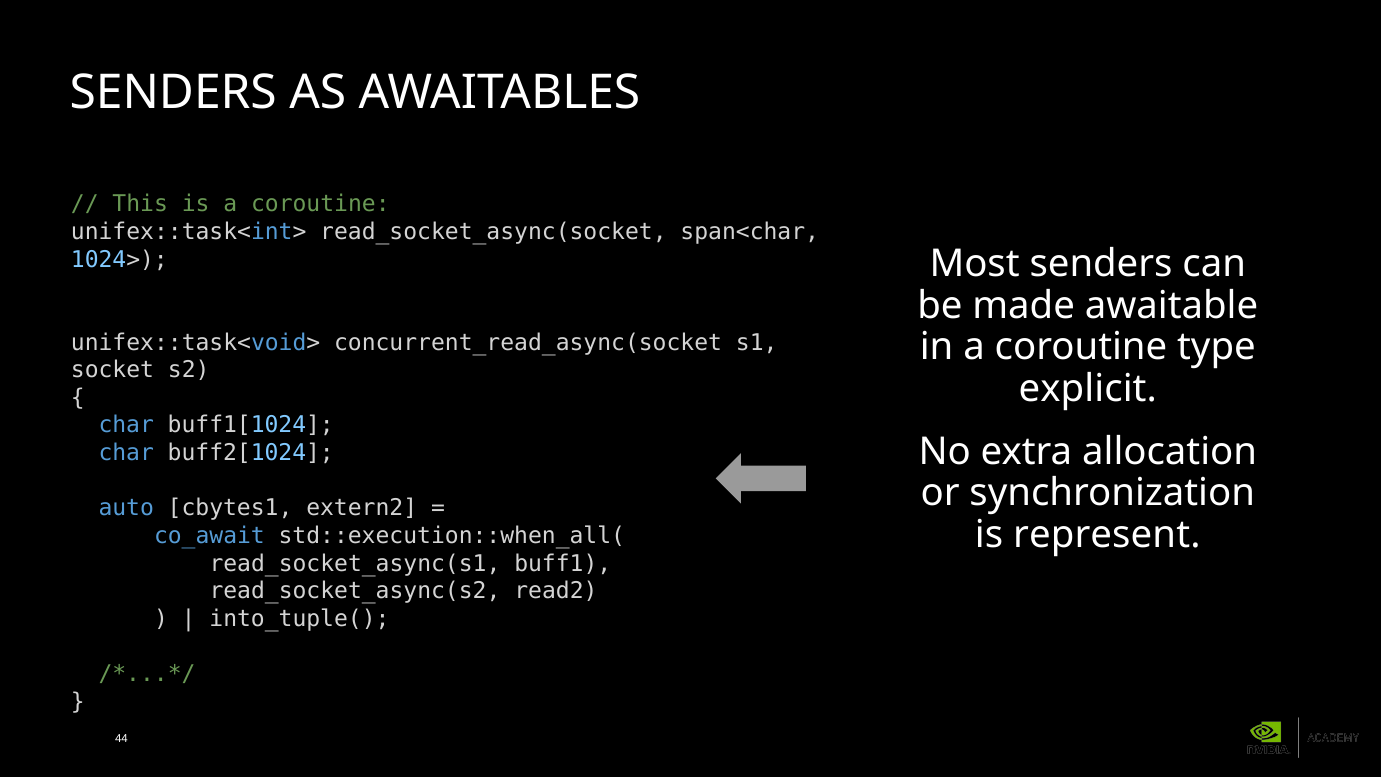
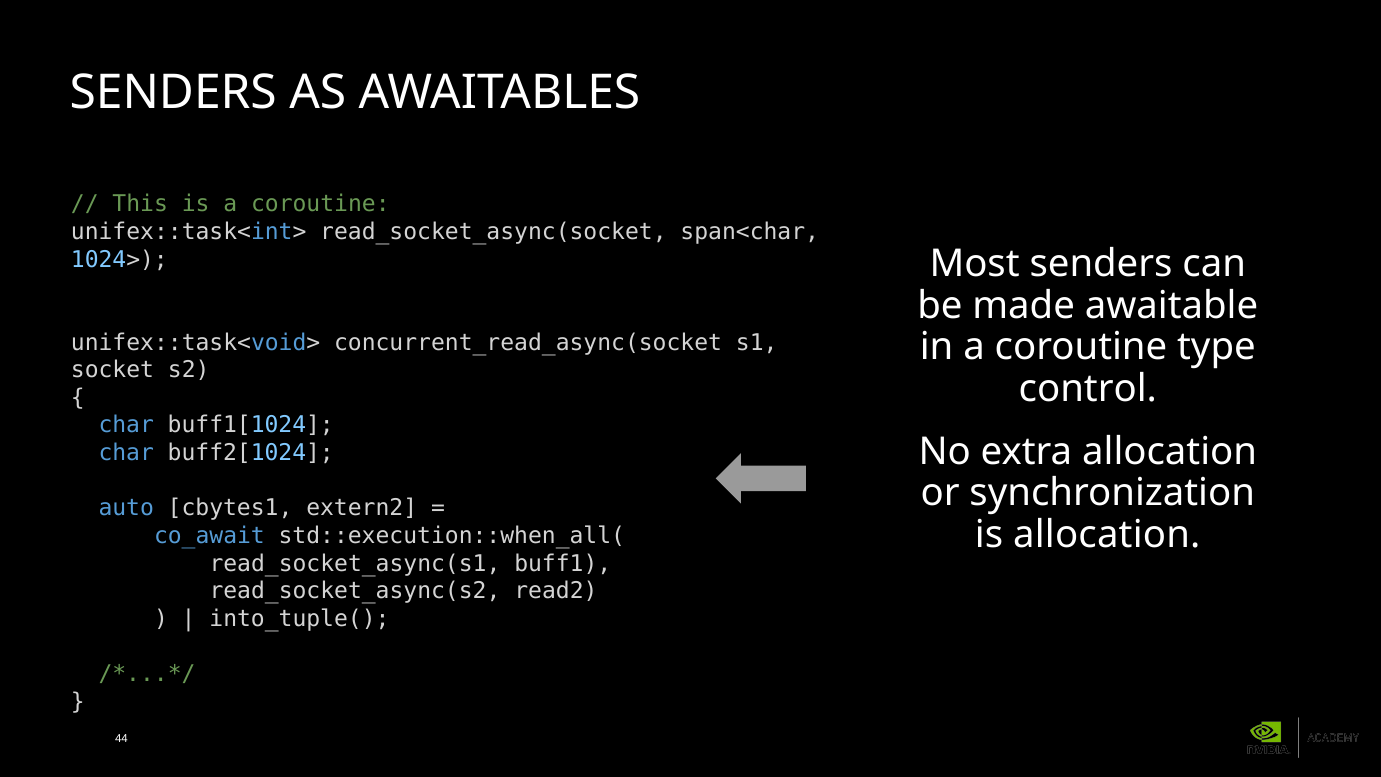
explicit: explicit -> control (1088, 388)
is represent: represent -> allocation (1107, 534)
